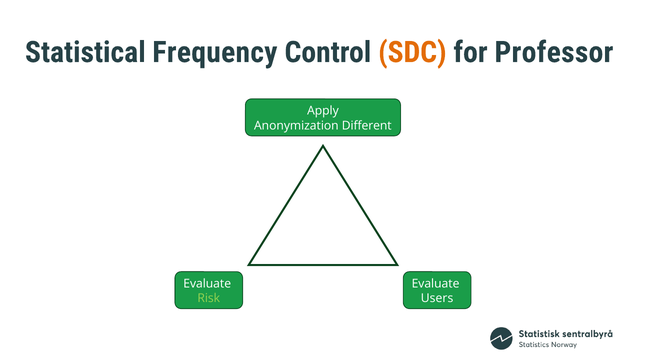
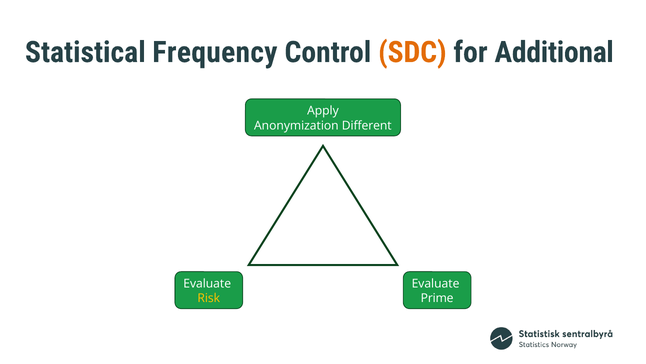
Professor: Professor -> Additional (554, 52)
Risk colour: light green -> yellow (209, 298)
Users: Users -> Prime (437, 298)
